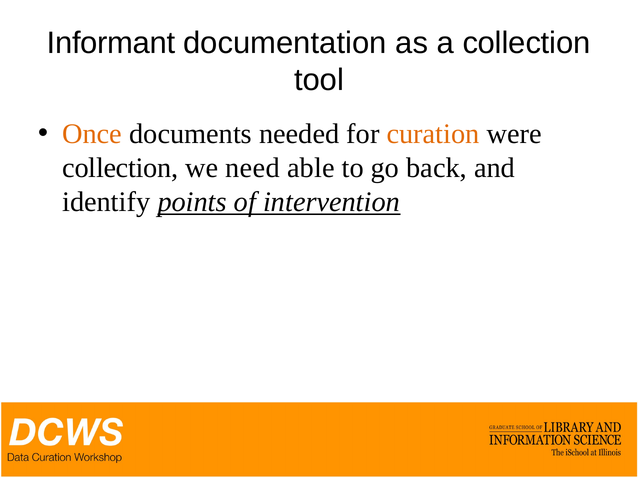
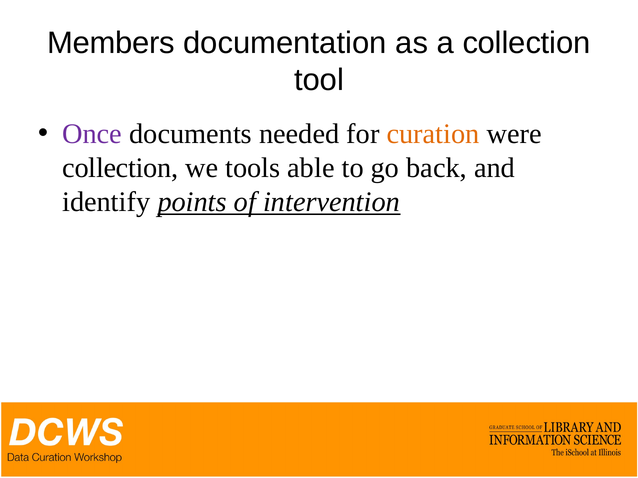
Informant: Informant -> Members (111, 43)
Once colour: orange -> purple (92, 134)
need: need -> tools (253, 168)
